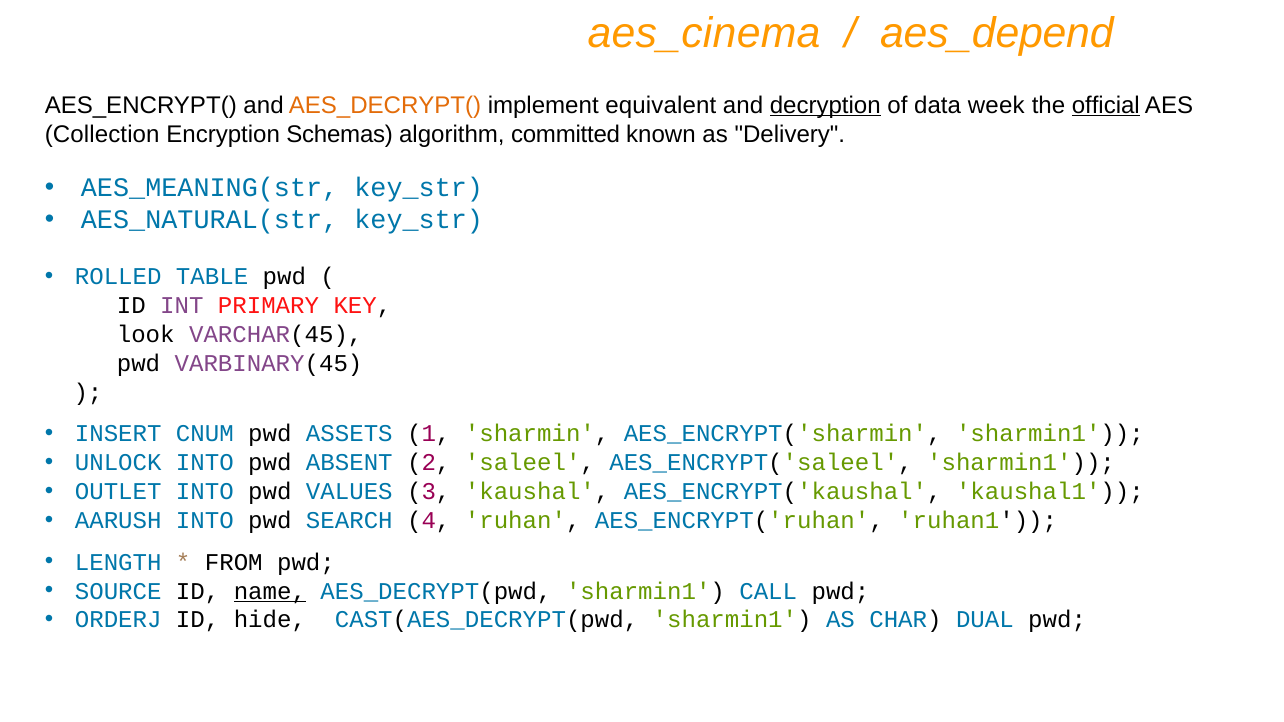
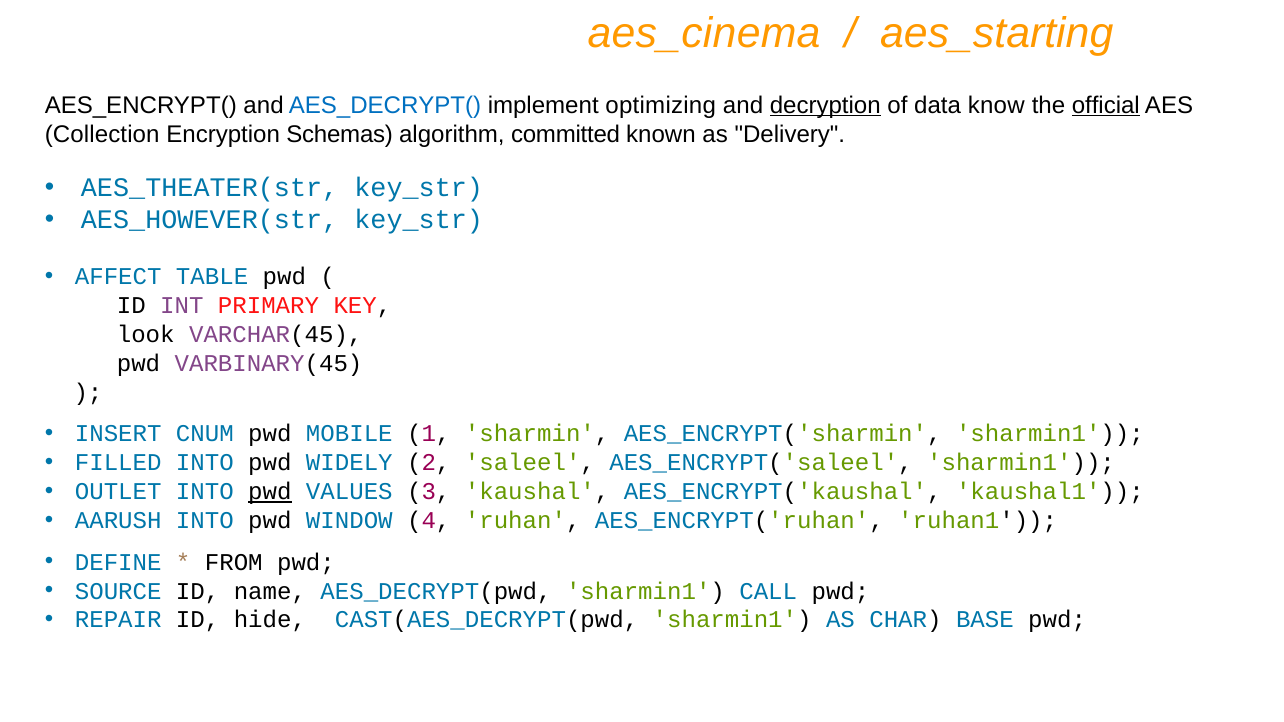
aes_depend: aes_depend -> aes_starting (997, 33)
AES_DECRYPT( colour: orange -> blue (385, 105)
equivalent: equivalent -> optimizing (661, 105)
week: week -> know (996, 105)
AES_MEANING(str: AES_MEANING(str -> AES_THEATER(str (210, 188)
AES_NATURAL(str: AES_NATURAL(str -> AES_HOWEVER(str (210, 220)
ROLLED: ROLLED -> AFFECT (118, 277)
ASSETS: ASSETS -> MOBILE (349, 434)
UNLOCK: UNLOCK -> FILLED (118, 463)
ABSENT: ABSENT -> WIDELY (349, 463)
pwd underline: none -> present (270, 492)
SEARCH: SEARCH -> WINDOW (349, 521)
LENGTH: LENGTH -> DEFINE (118, 562)
name underline: present -> none (270, 591)
ORDERJ: ORDERJ -> REPAIR (118, 620)
DUAL: DUAL -> BASE (985, 620)
